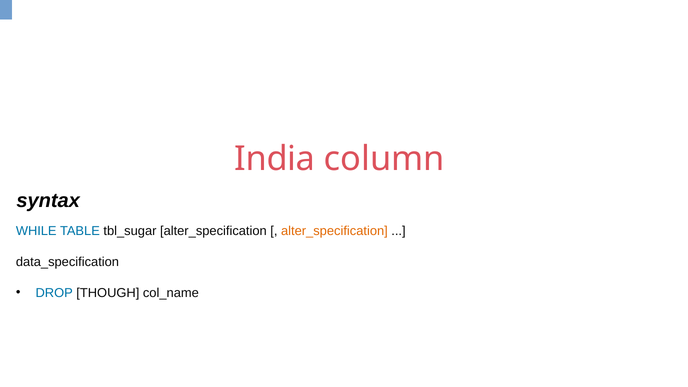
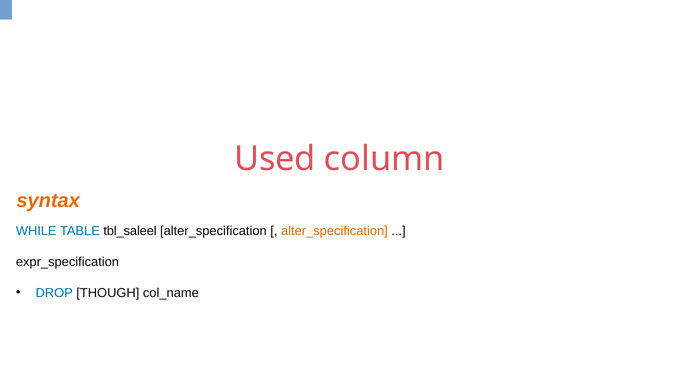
India: India -> Used (275, 159)
syntax colour: black -> orange (48, 201)
tbl_sugar: tbl_sugar -> tbl_saleel (130, 231)
data_specification: data_specification -> expr_specification (67, 262)
